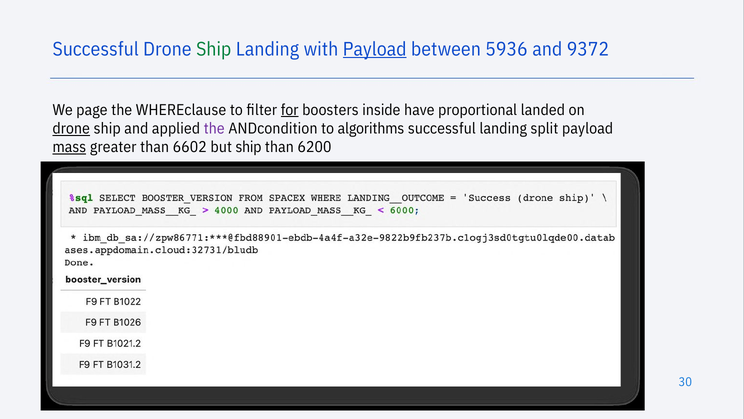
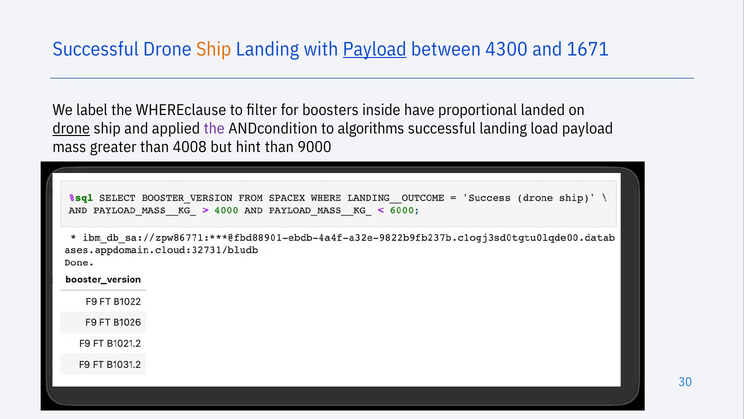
Ship colour: green -> orange (214, 49)
5936: 5936 -> 4300 (506, 49)
9372: 9372 -> 1671 (588, 49)
page: page -> label (92, 110)
for underline: present -> none (290, 110)
split: split -> load (544, 128)
mass underline: present -> none (69, 147)
6602: 6602 -> 4008 (190, 147)
but ship: ship -> hint (248, 147)
6200: 6200 -> 9000 (314, 147)
